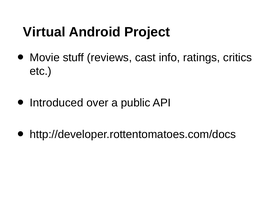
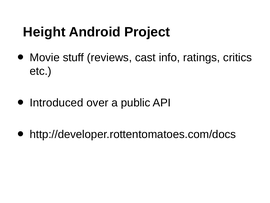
Virtual: Virtual -> Height (44, 32)
